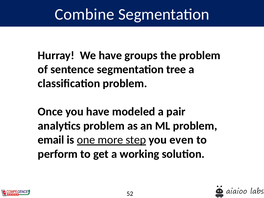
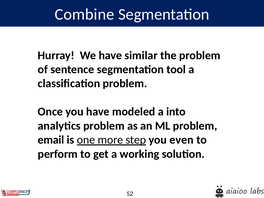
groups: groups -> similar (141, 55)
tree: tree -> tool (176, 69)
pair: pair -> into (176, 112)
